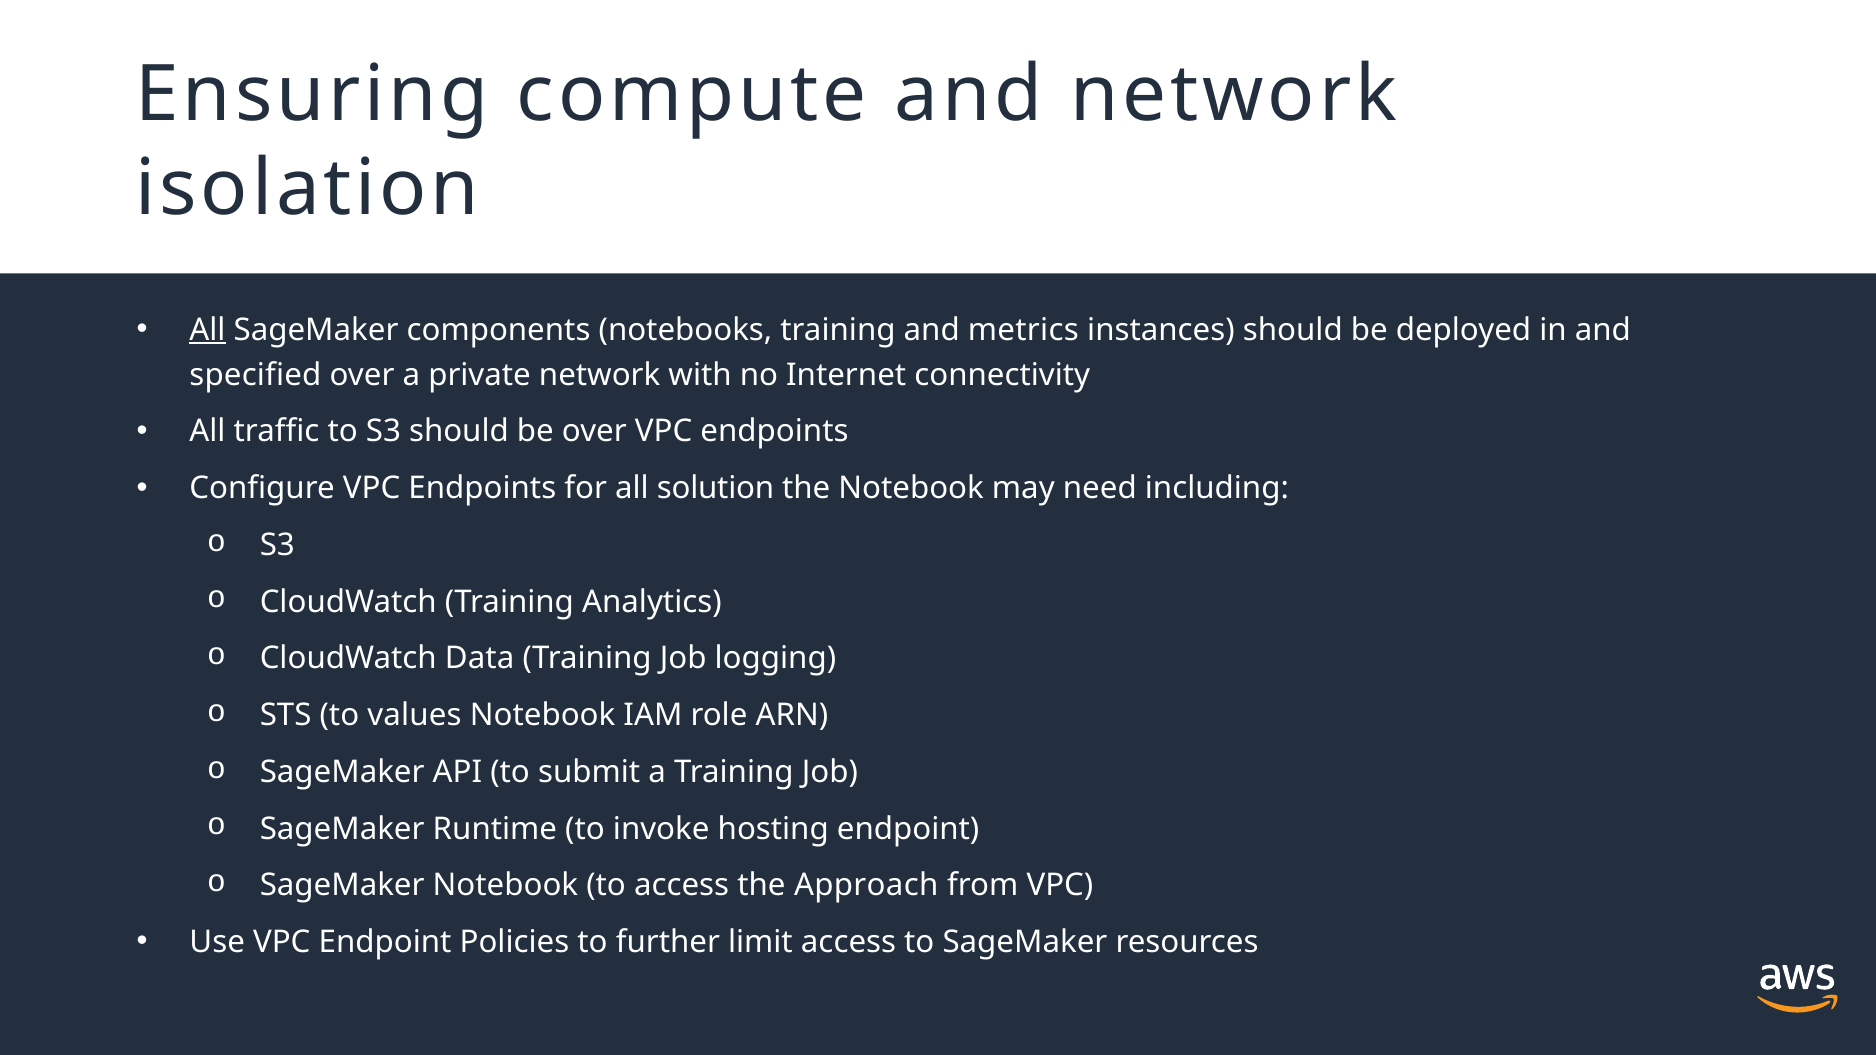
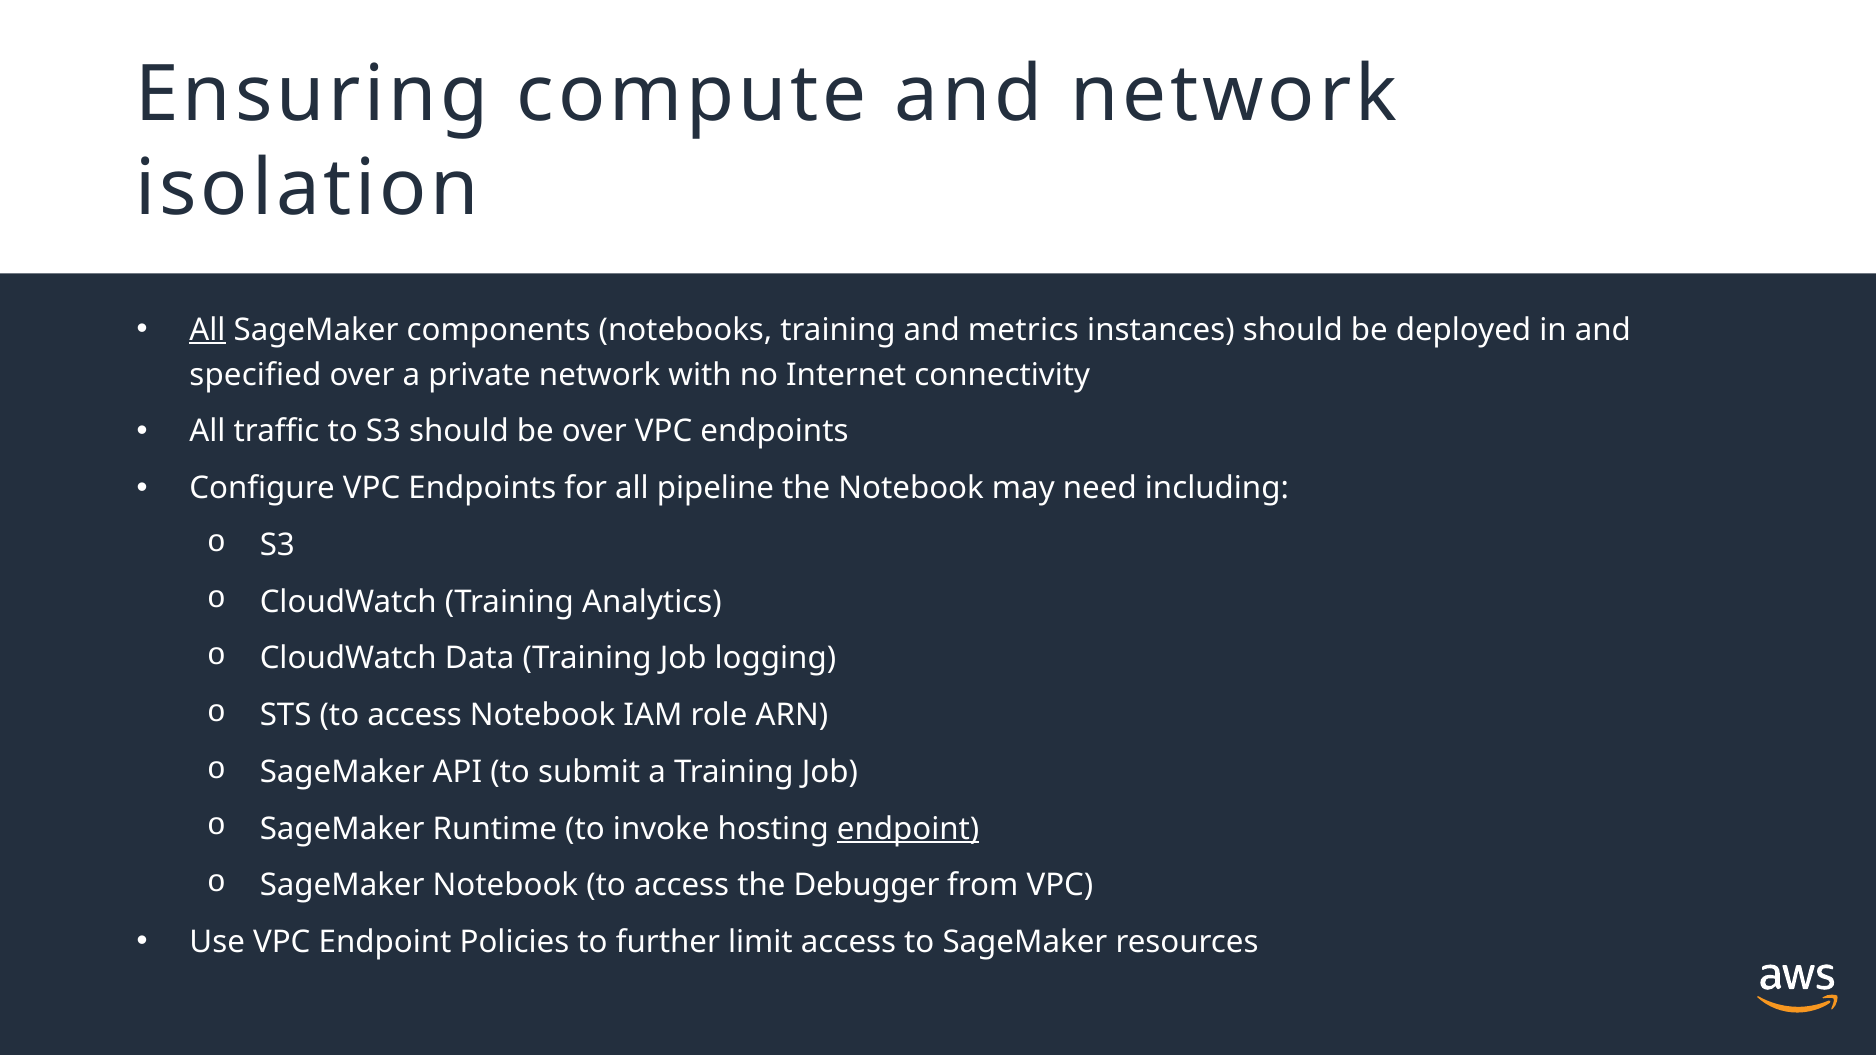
solution: solution -> pipeline (715, 489)
STS to values: values -> access (415, 716)
endpoint underline: none -> present (908, 829)
Approach: Approach -> Debugger (867, 886)
